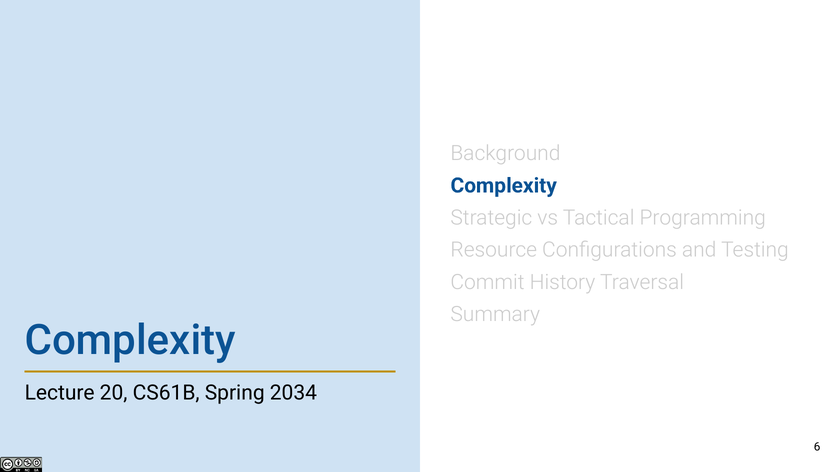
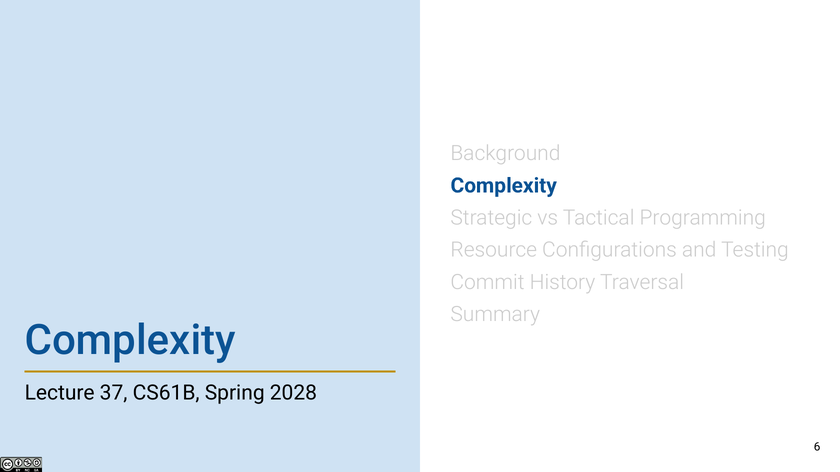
20: 20 -> 37 (114, 393)
2034: 2034 -> 2028 (293, 393)
